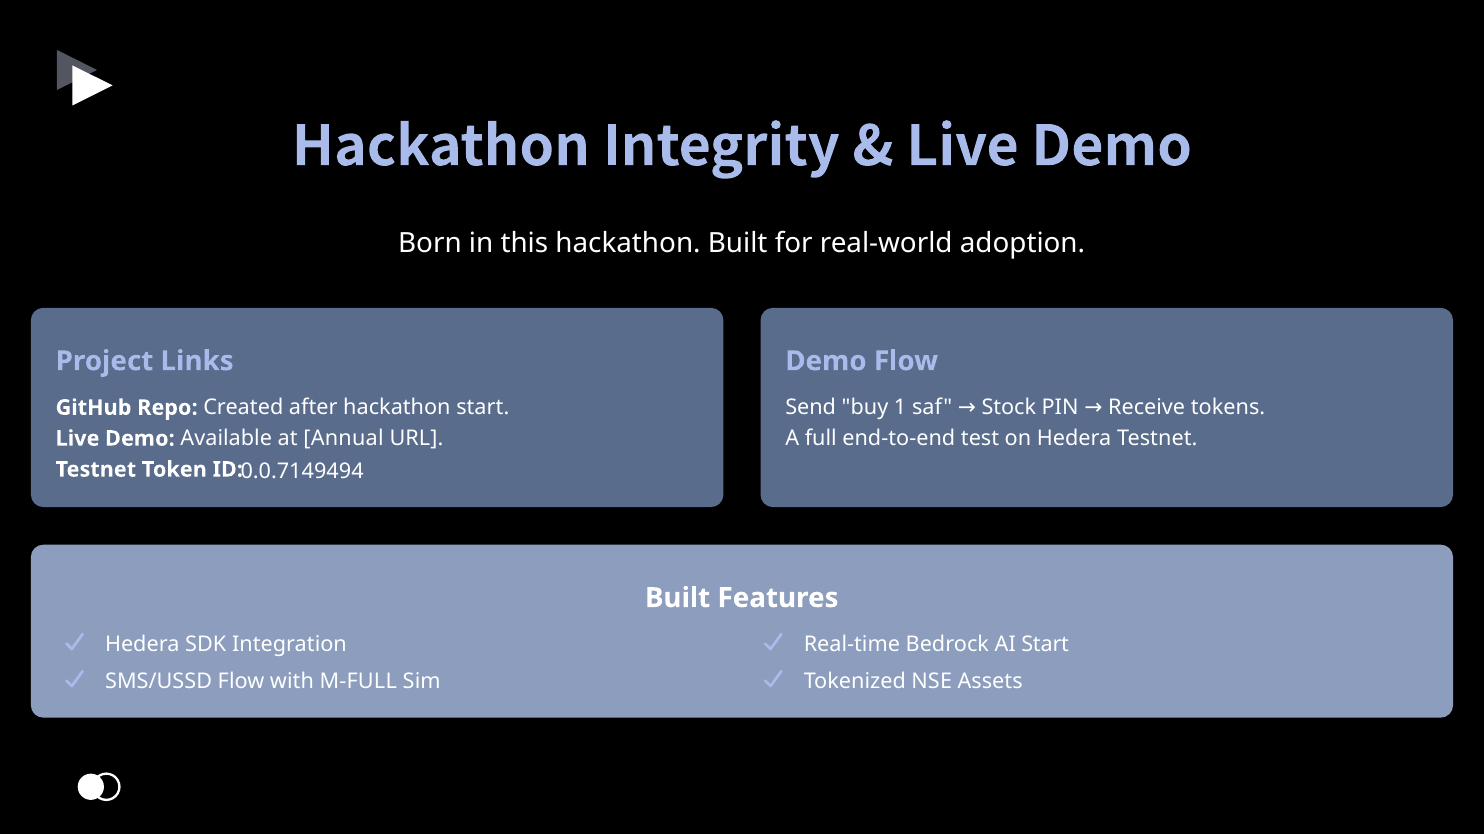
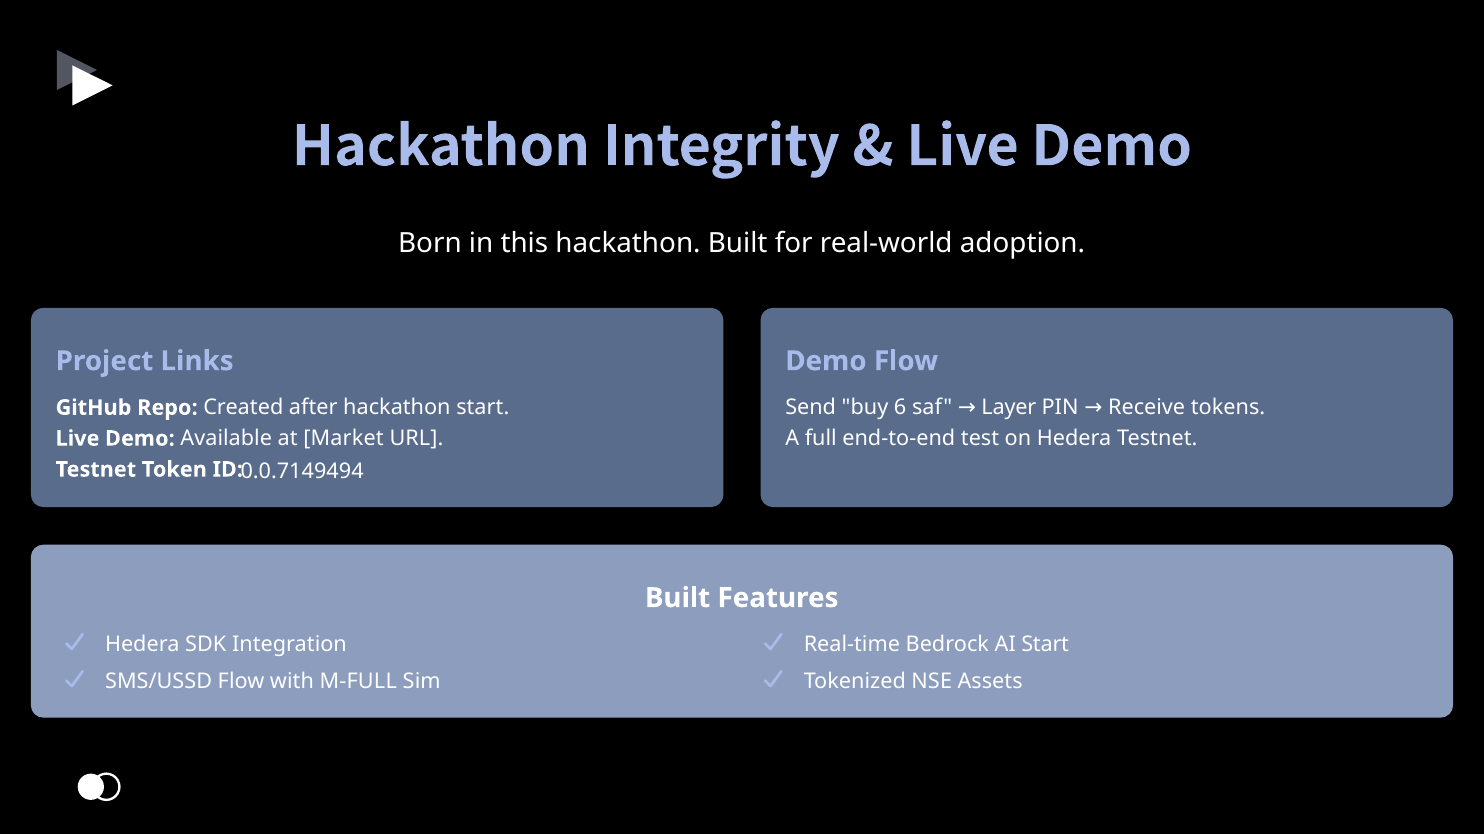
1: 1 -> 6 (900, 408)
Stock: Stock -> Layer (1009, 408)
Annual: Annual -> Market (344, 439)
